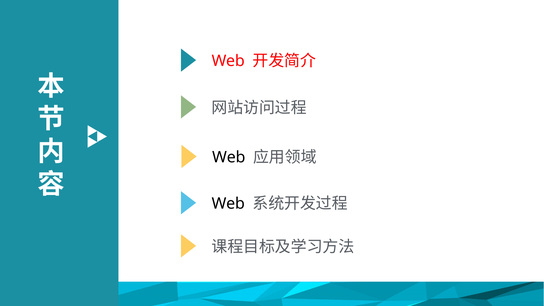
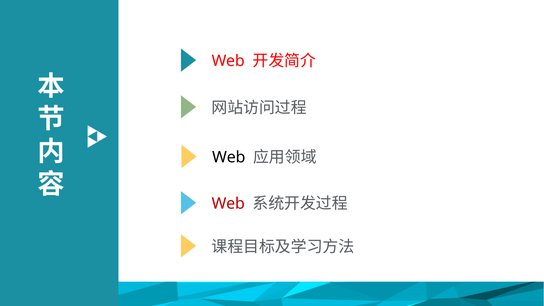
Web colour: black -> red (228, 204)
